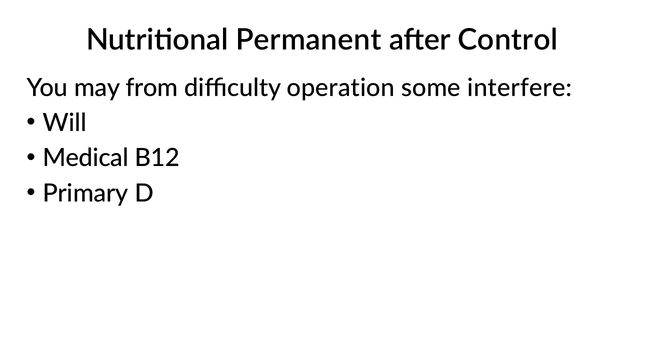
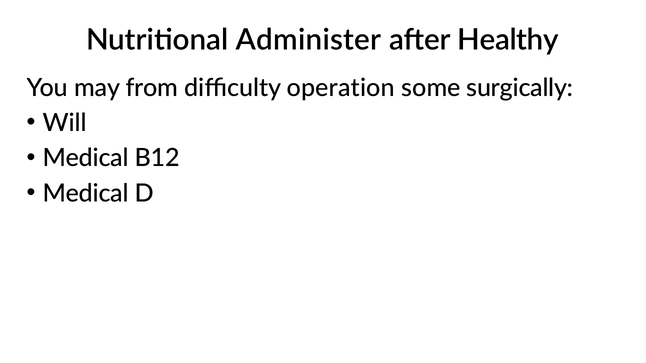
Permanent: Permanent -> Administer (308, 40)
Control: Control -> Healthy (508, 40)
interfere: interfere -> surgically (520, 88)
Primary: Primary -> Medical (86, 194)
